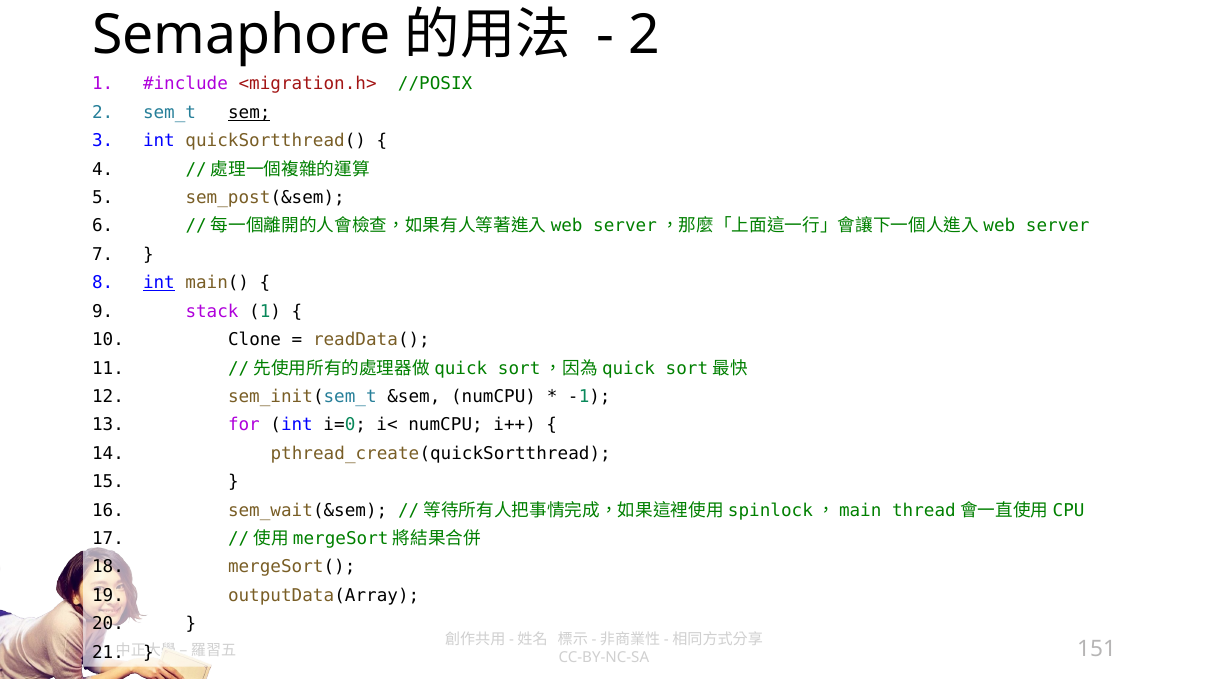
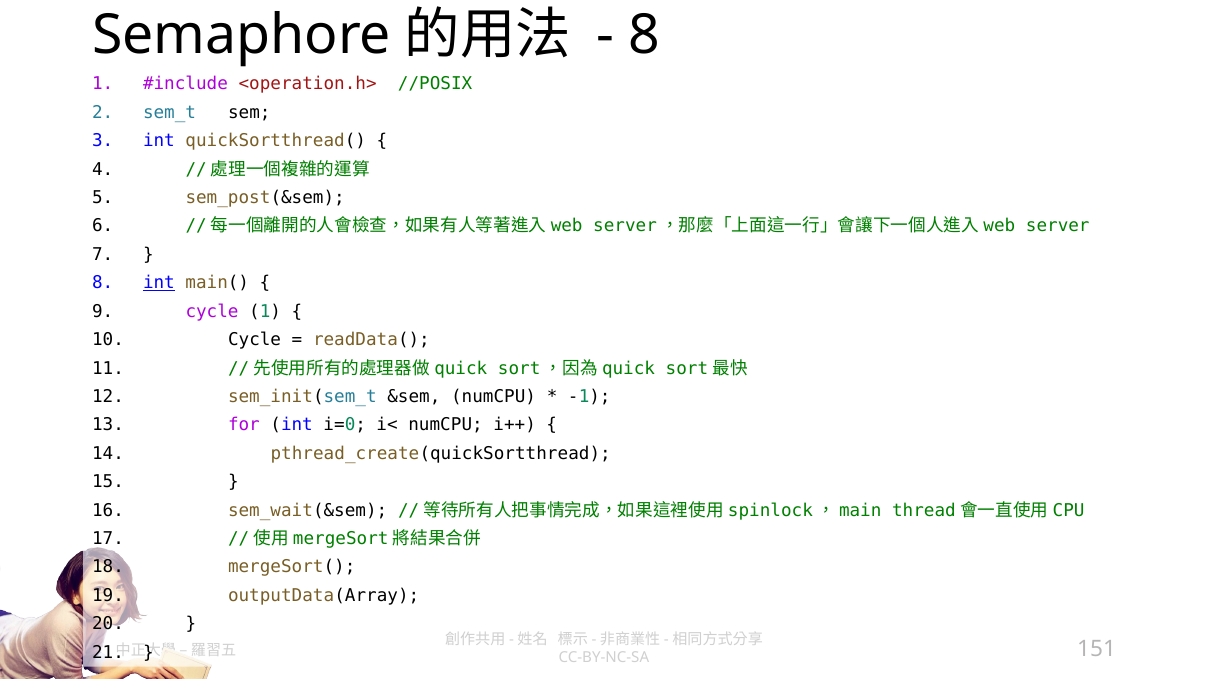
2: 2 -> 8 (645, 35)
<migration.h>: <migration.h> -> <operation.h> (308, 84)
sem underline: present -> none (249, 113)
stack: stack -> cycle (212, 312)
Clone: Clone -> Cycle (255, 340)
